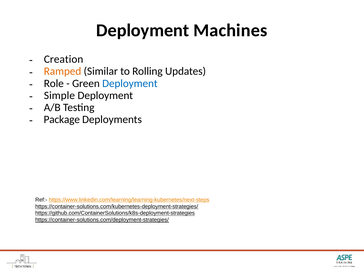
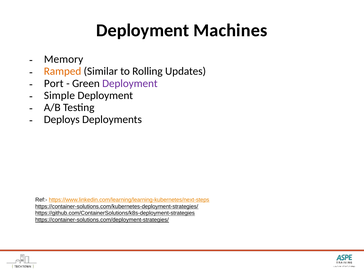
Creation: Creation -> Memory (64, 59)
Role: Role -> Port (54, 83)
Deployment colour: blue -> purple (130, 83)
Package: Package -> Deploys (62, 119)
